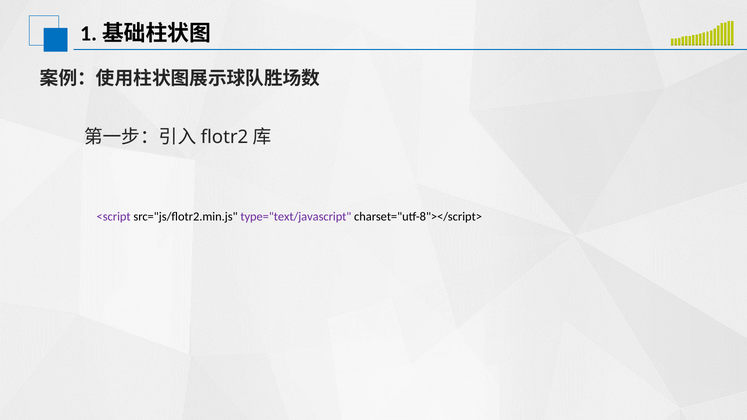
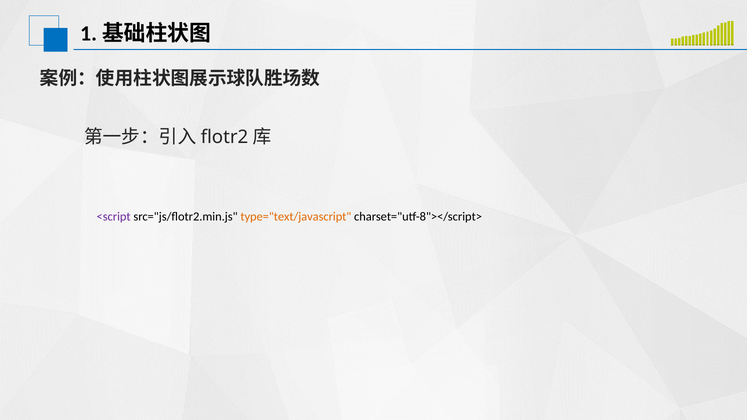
type="text/javascript colour: purple -> orange (296, 217)
